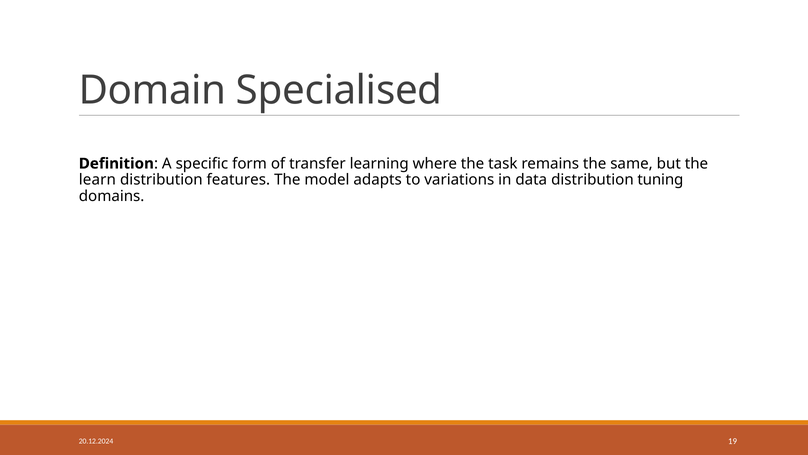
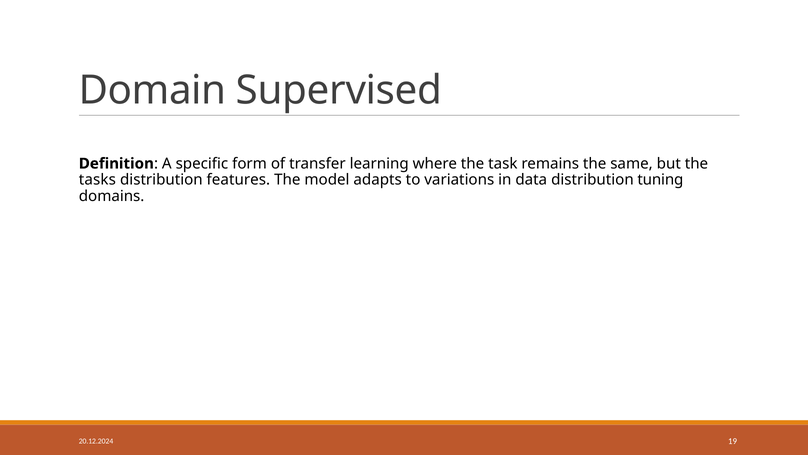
Specialised: Specialised -> Supervised (339, 91)
learn: learn -> tasks (97, 180)
